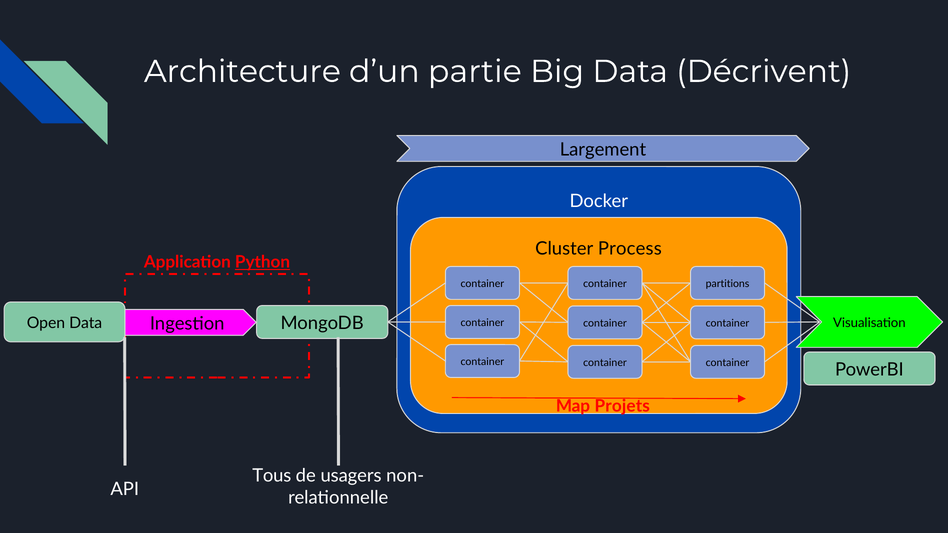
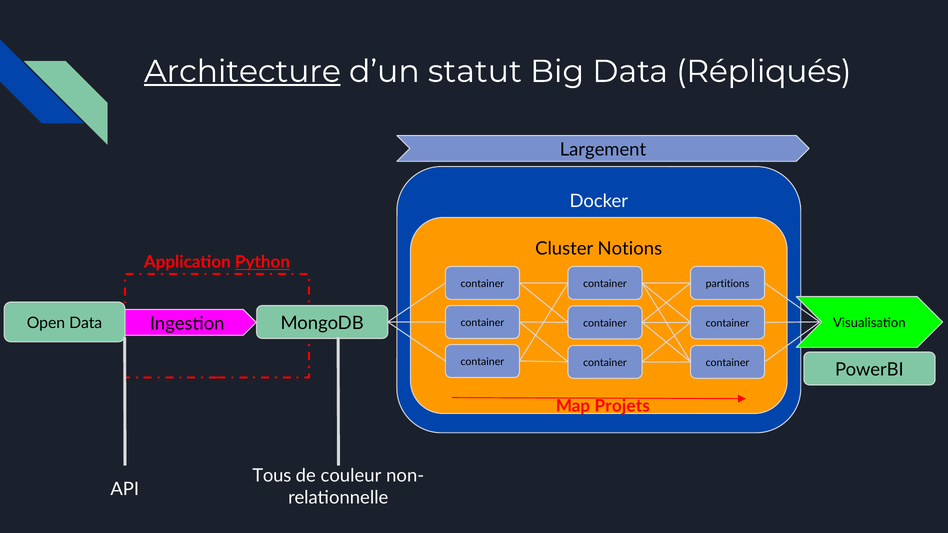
Architecture underline: none -> present (242, 71)
partie: partie -> statut (475, 71)
Décrivent: Décrivent -> Répliqués (764, 71)
Process: Process -> Notions (630, 249)
usagers: usagers -> couleur (351, 476)
